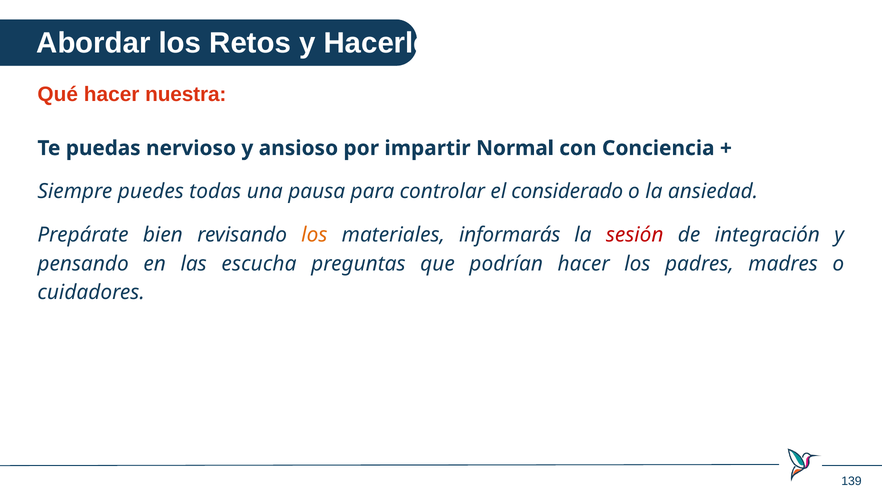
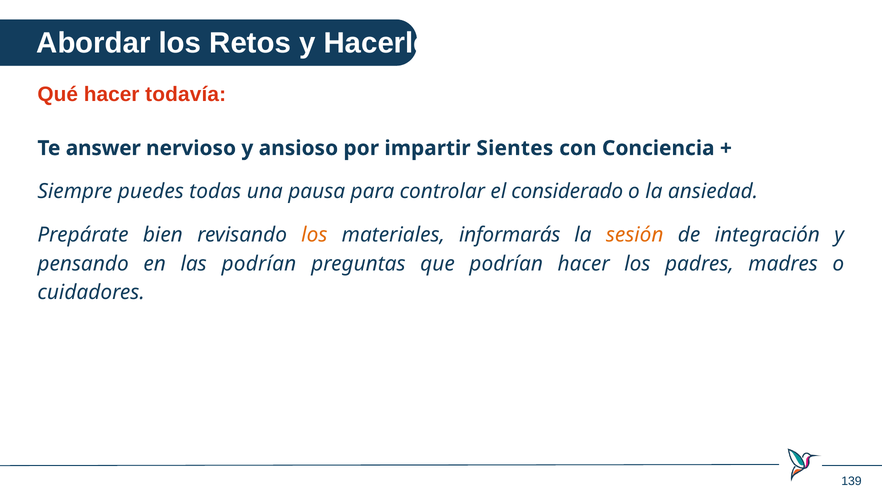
nuestra: nuestra -> todavía (186, 95)
puedas: puedas -> answer (103, 148)
Normal: Normal -> Sientes (515, 148)
sesión colour: red -> orange (635, 235)
las escucha: escucha -> podrían (259, 264)
